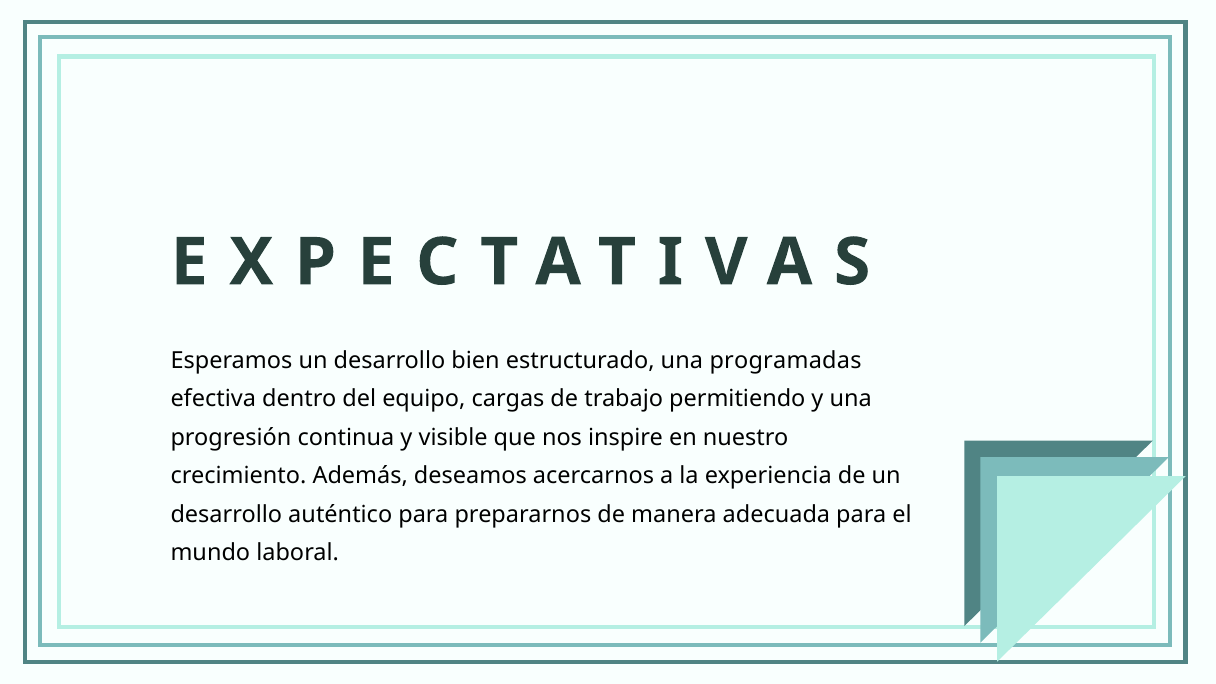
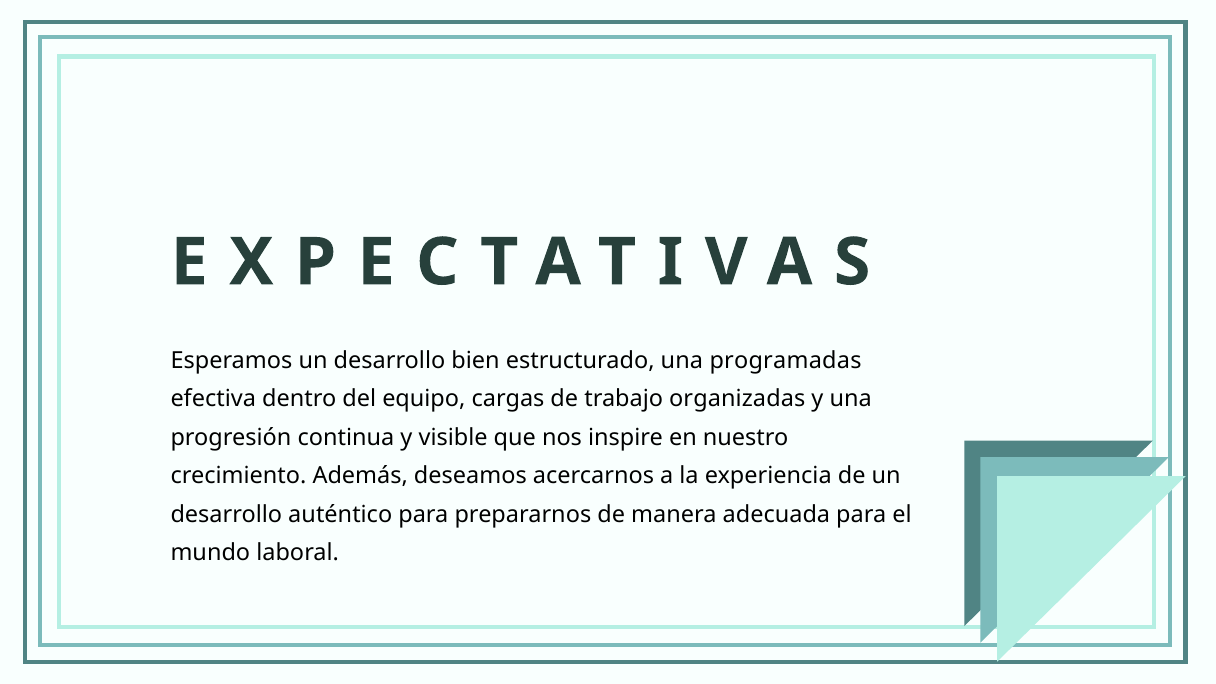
permitiendo: permitiendo -> organizadas (737, 399)
